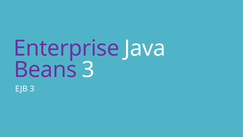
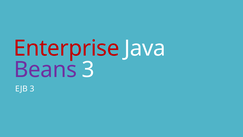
Enterprise colour: purple -> red (66, 48)
